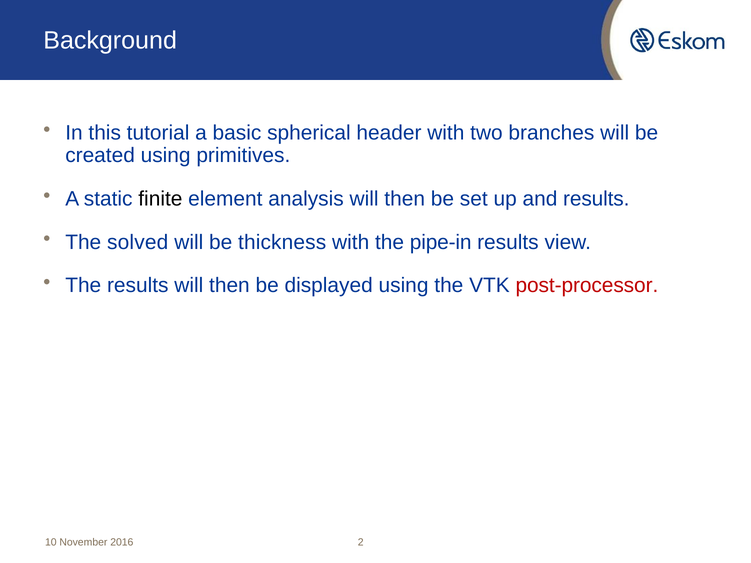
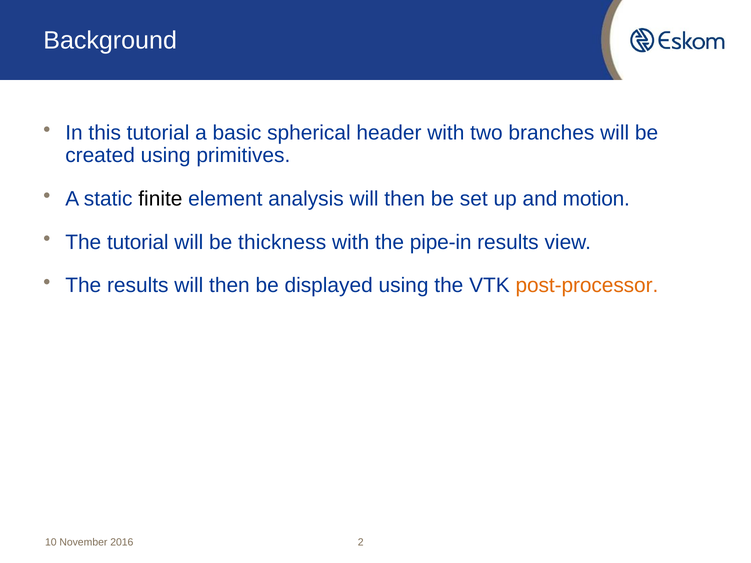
and results: results -> motion (596, 199)
The solved: solved -> tutorial (138, 242)
post-processor colour: red -> orange (587, 286)
